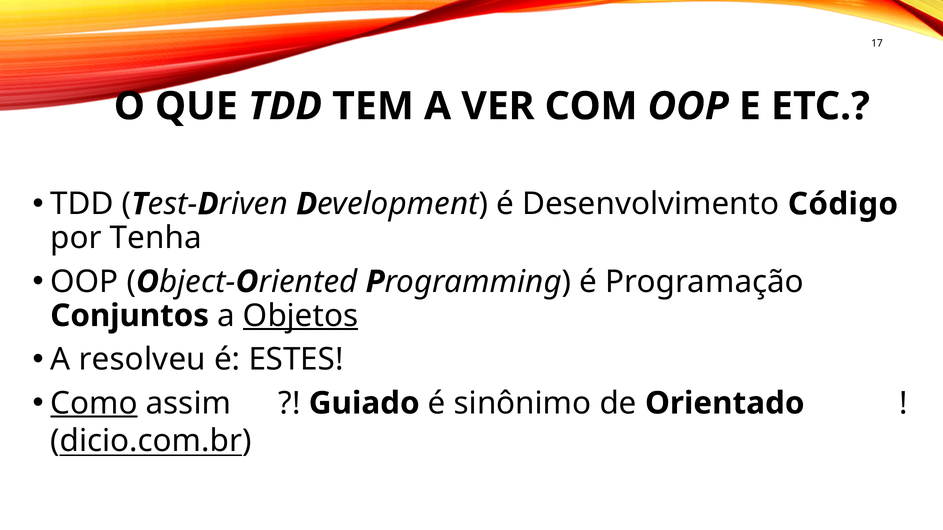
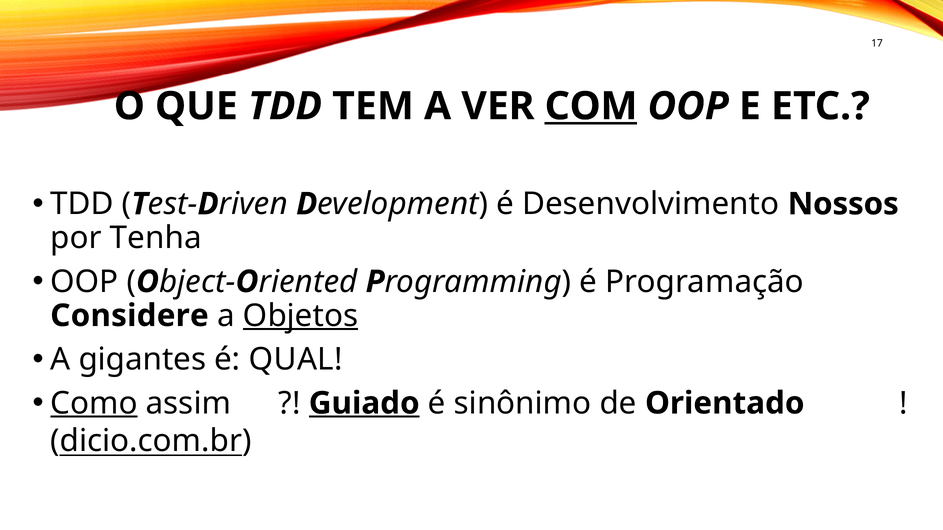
COM underline: none -> present (591, 106)
Código: Código -> Nossos (843, 204)
Conjuntos: Conjuntos -> Considere (129, 316)
resolveu: resolveu -> gigantes (142, 360)
ESTES: ESTES -> QUAL (296, 360)
Guiado underline: none -> present (364, 404)
